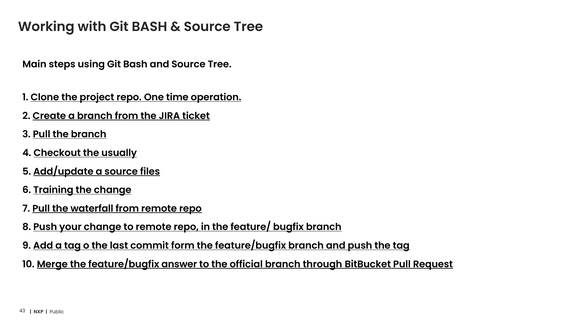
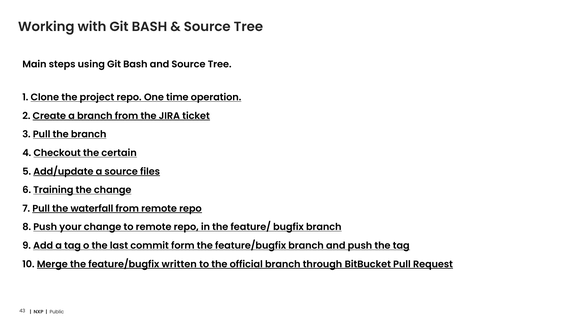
usually: usually -> certain (119, 153)
answer: answer -> written (179, 264)
